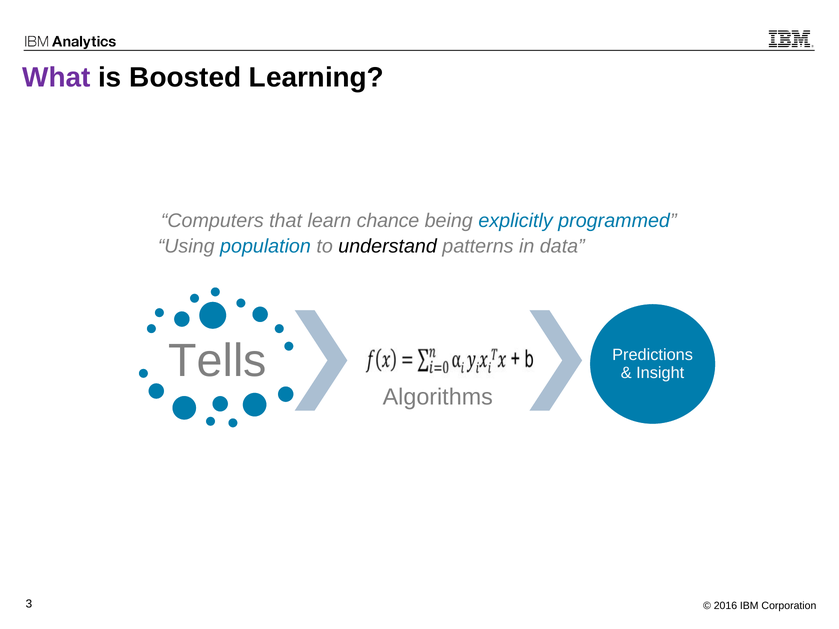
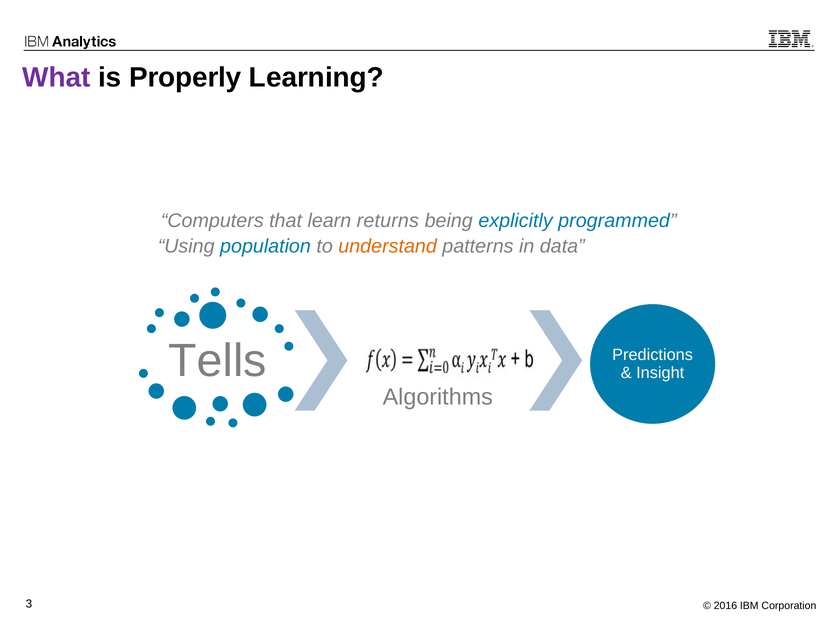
Boosted: Boosted -> Properly (185, 78)
chance: chance -> returns (388, 221)
understand colour: black -> orange (388, 247)
